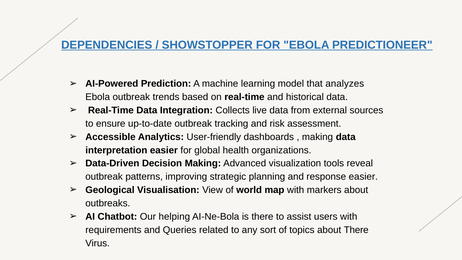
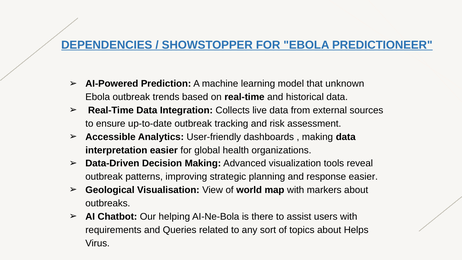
analyzes: analyzes -> unknown (345, 84)
about There: There -> Helps (356, 230)
